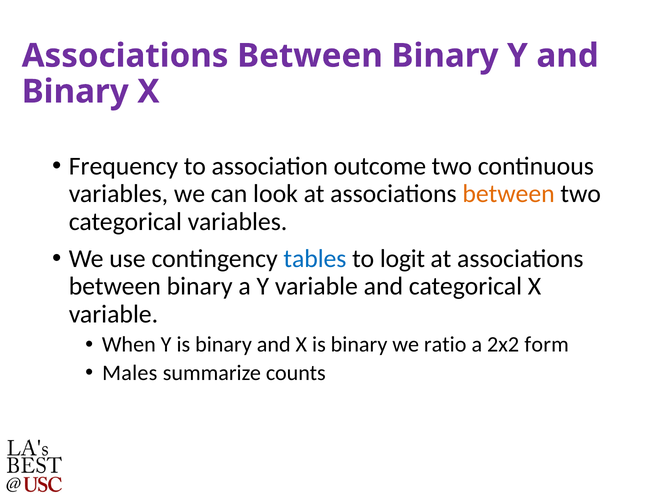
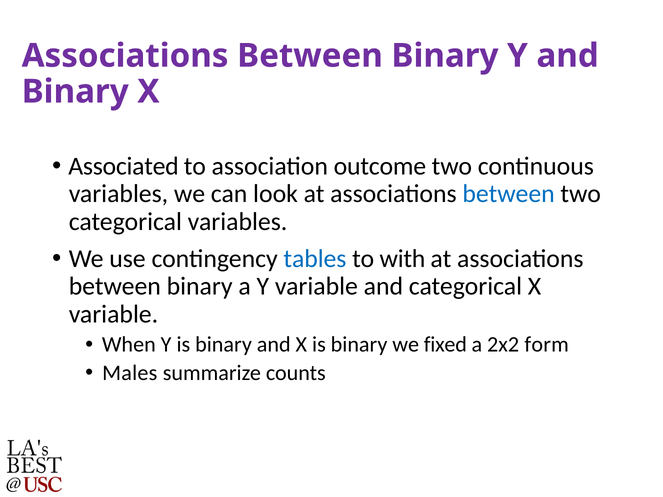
Frequency: Frequency -> Associated (124, 166)
between colour: orange -> blue (509, 194)
logit: logit -> with (402, 259)
ratio: ratio -> fixed (445, 345)
